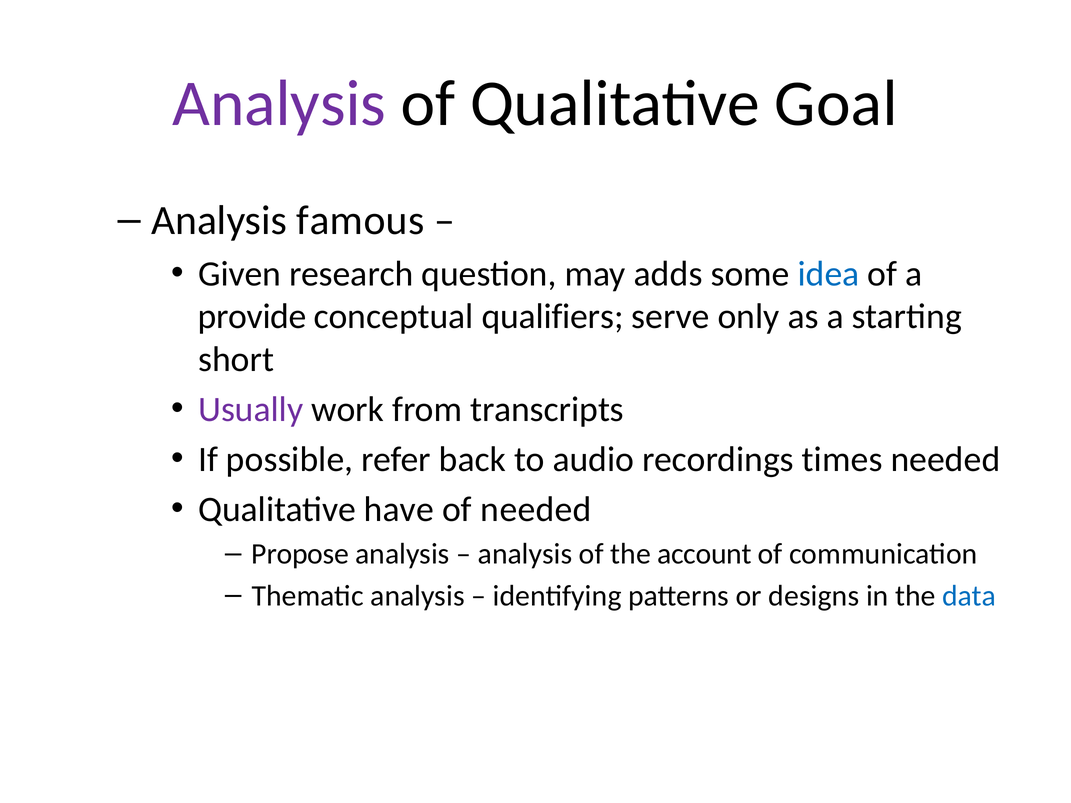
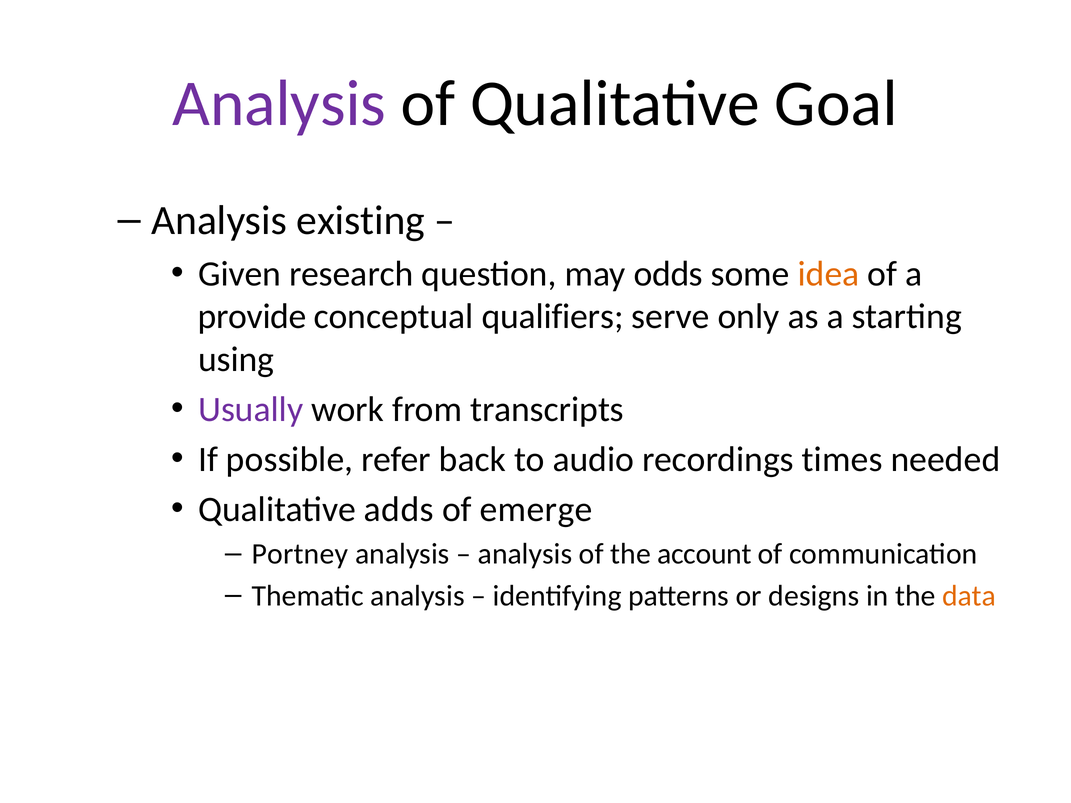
famous: famous -> existing (361, 221)
adds: adds -> odds (668, 274)
idea colour: blue -> orange (829, 274)
short: short -> using (236, 360)
have: have -> adds (399, 509)
of needed: needed -> emerge (536, 509)
Propose: Propose -> Portney (300, 554)
data colour: blue -> orange (969, 596)
